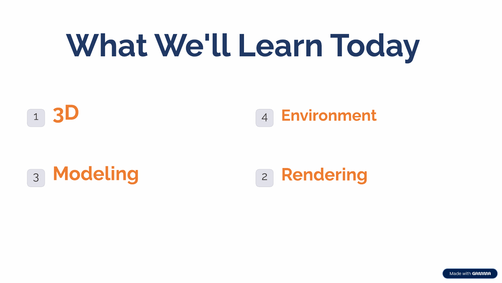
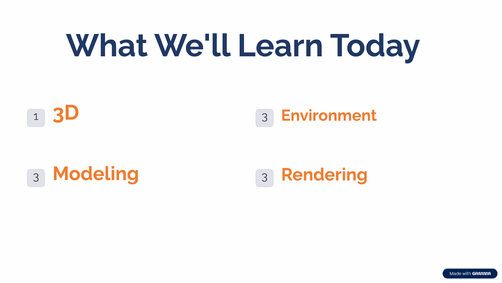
3D 4: 4 -> 3 (265, 116)
Modeling 2: 2 -> 3 (265, 176)
